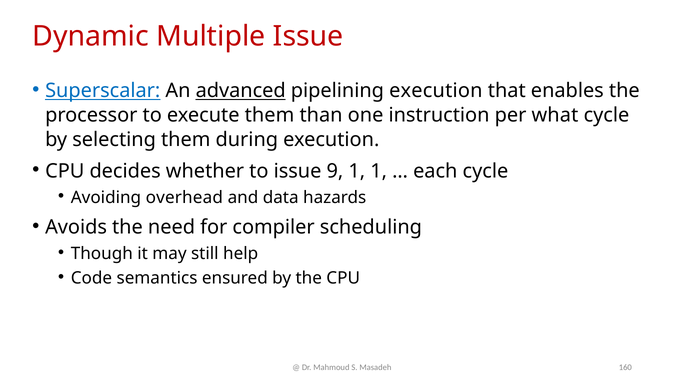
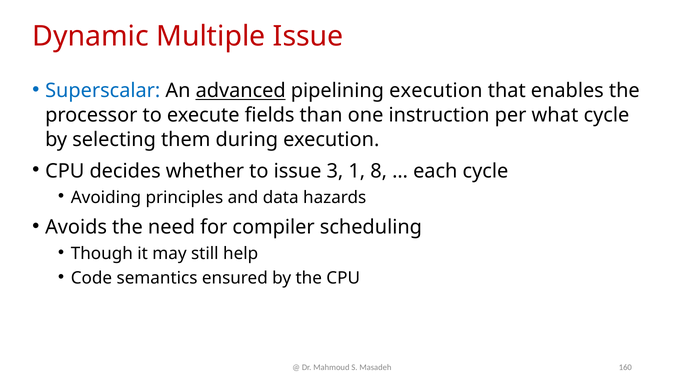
Superscalar underline: present -> none (103, 91)
execute them: them -> fields (270, 115)
9: 9 -> 3 (335, 171)
1 1: 1 -> 8 (379, 171)
overhead: overhead -> principles (184, 197)
